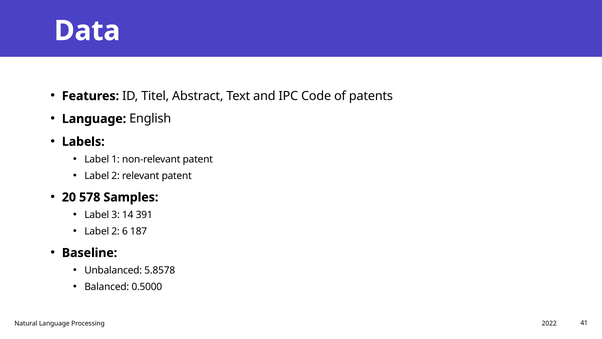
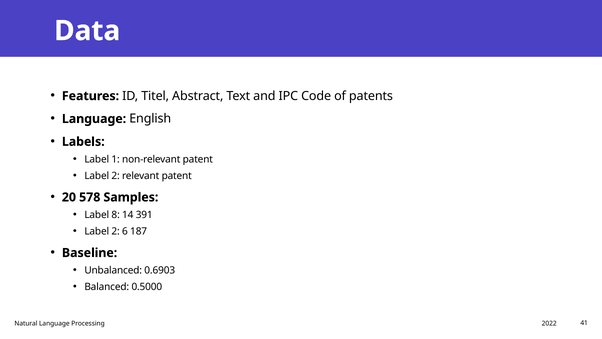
3: 3 -> 8 (116, 215)
5.8578: 5.8578 -> 0.6903 (160, 270)
